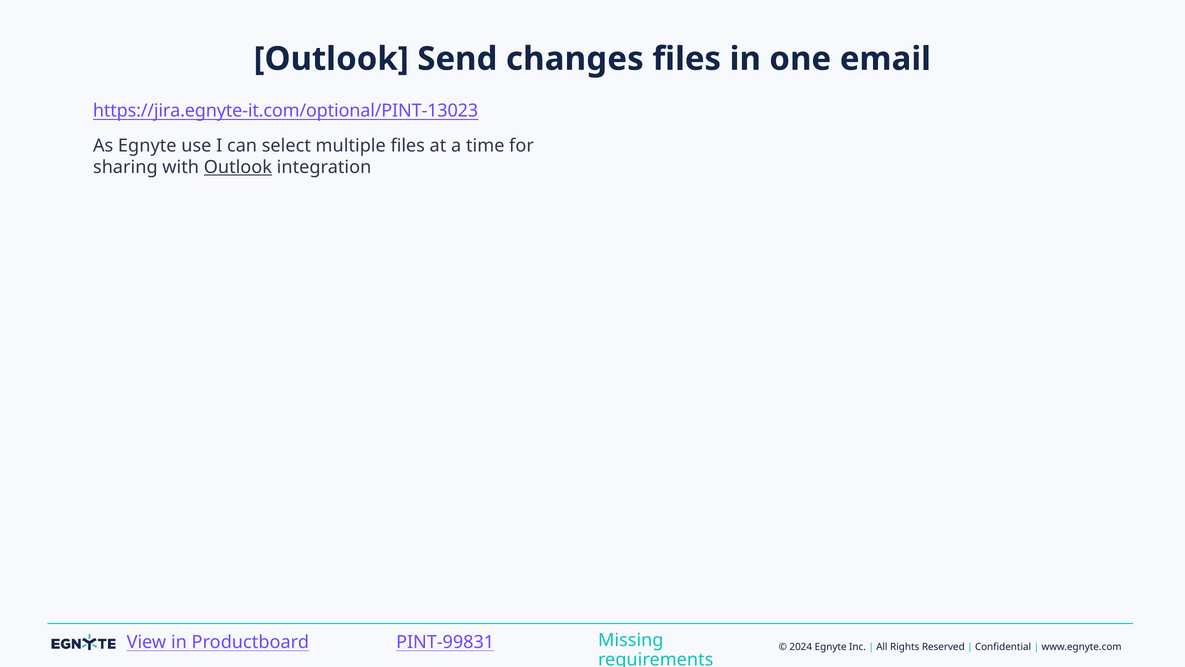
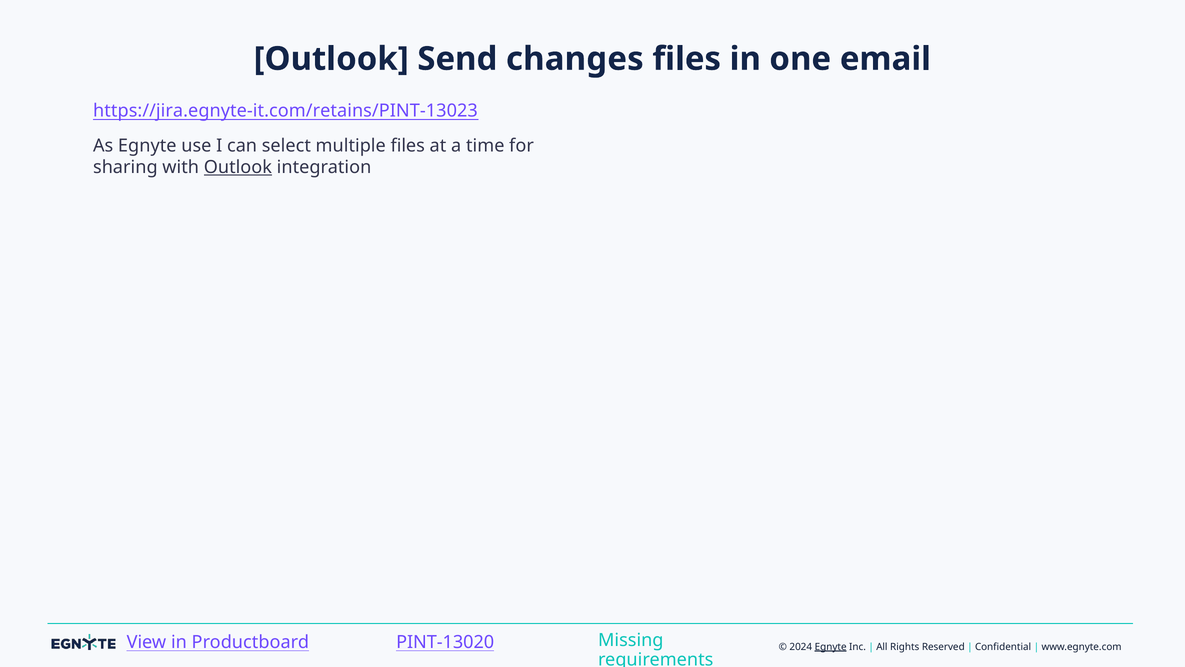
https://jira.egnyte-it.com/optional/PINT-13023: https://jira.egnyte-it.com/optional/PINT-13023 -> https://jira.egnyte-it.com/retains/PINT-13023 (285, 111)
PINT-99831: PINT-99831 -> PINT-13020 (445, 642)
Egnyte underline: none -> present (831, 646)
